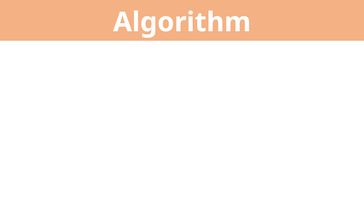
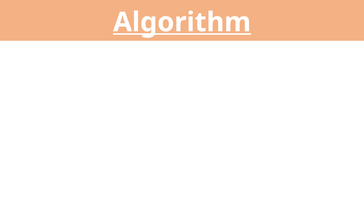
Algorithm underline: none -> present (182, 22)
